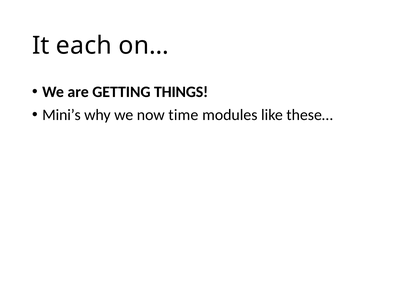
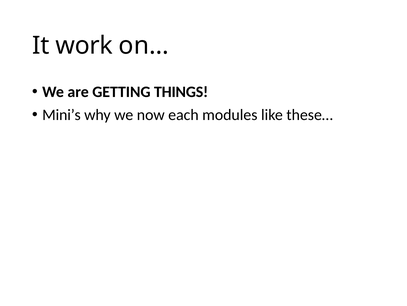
each: each -> work (84, 46)
time: time -> each (183, 115)
